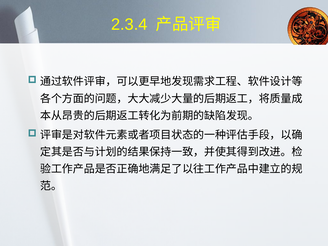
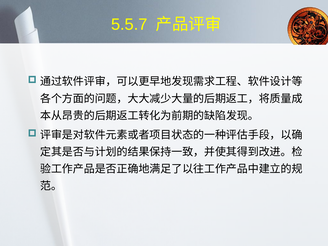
2.3.4: 2.3.4 -> 5.5.7 (129, 24)
